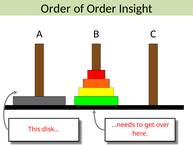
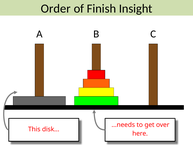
of Order: Order -> Finish (101, 9)
